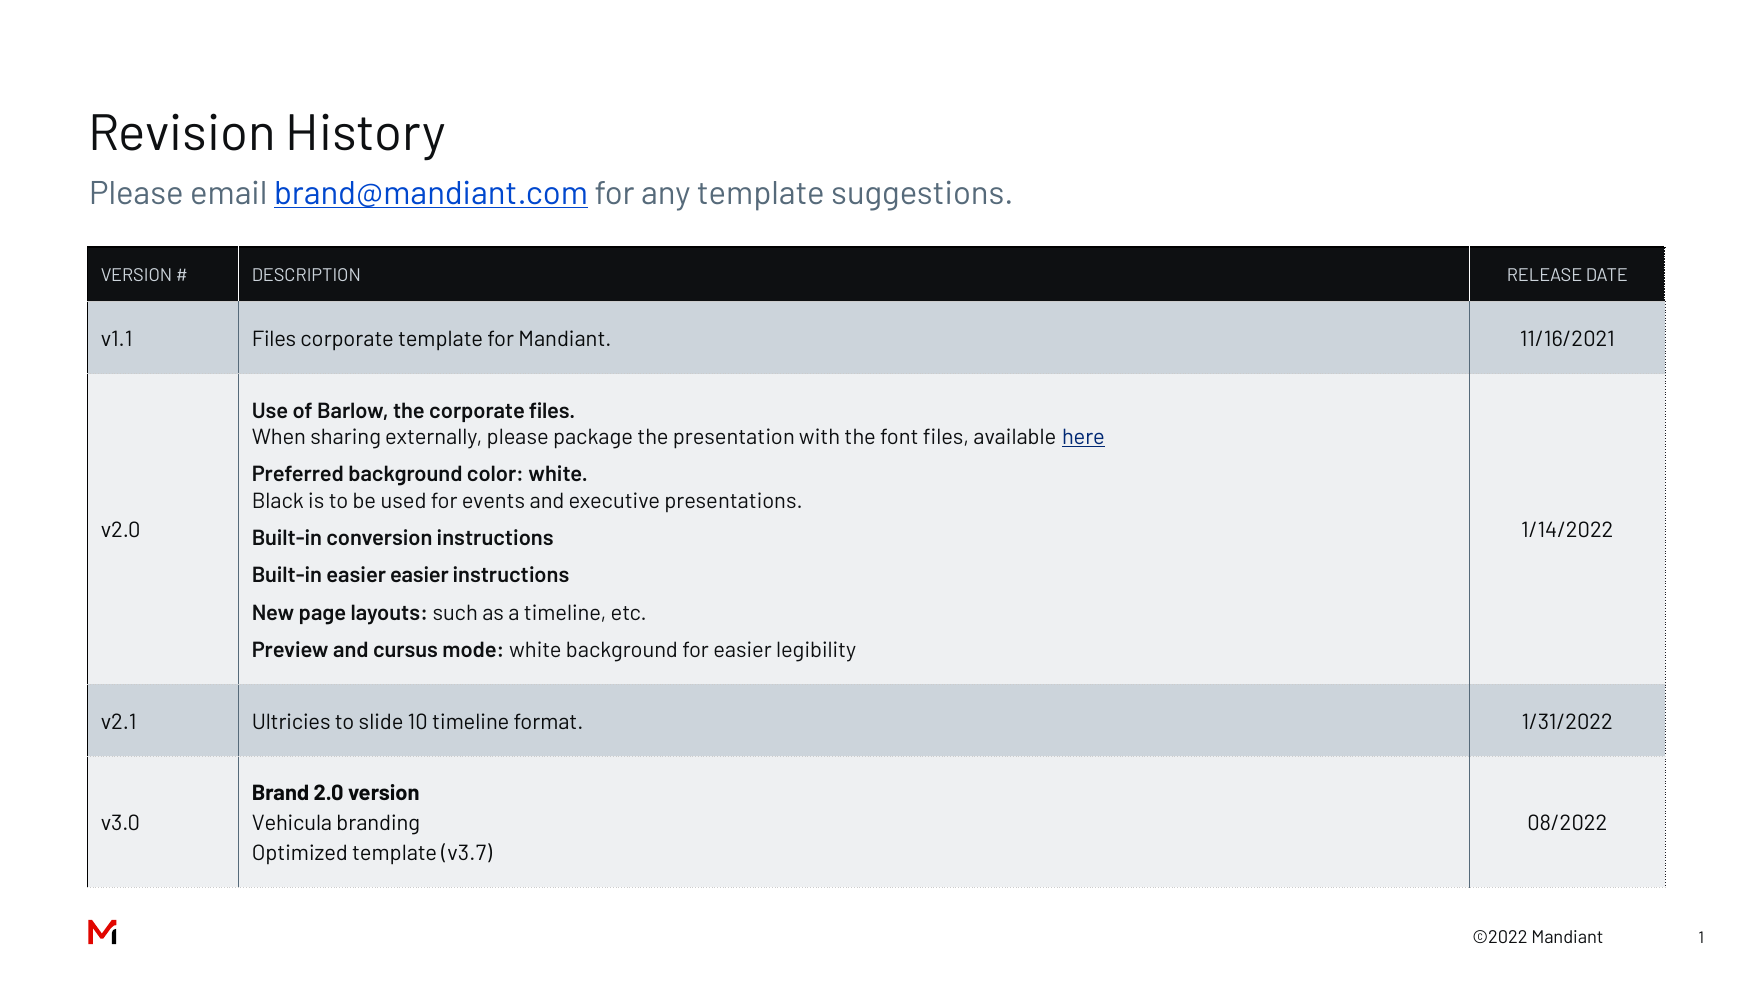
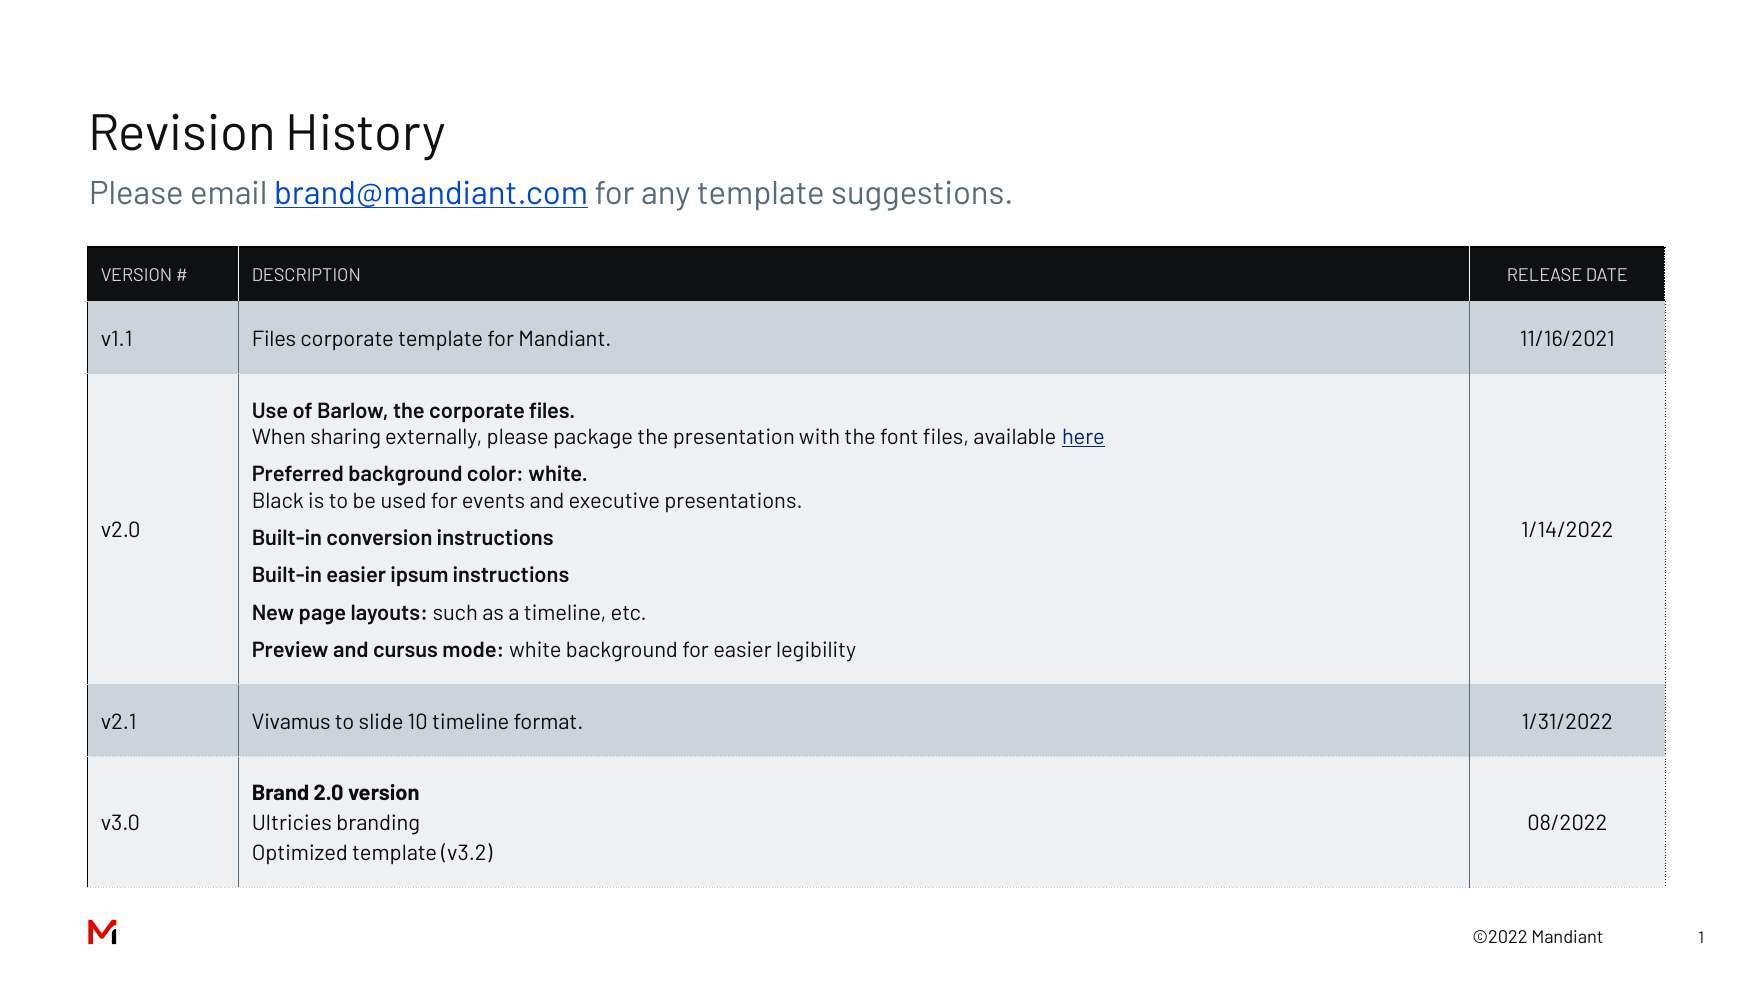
easier easier: easier -> ipsum (419, 576)
Ultricies: Ultricies -> Vivamus (291, 722)
Vehicula: Vehicula -> Ultricies (292, 823)
v3.7: v3.7 -> v3.2 (467, 853)
